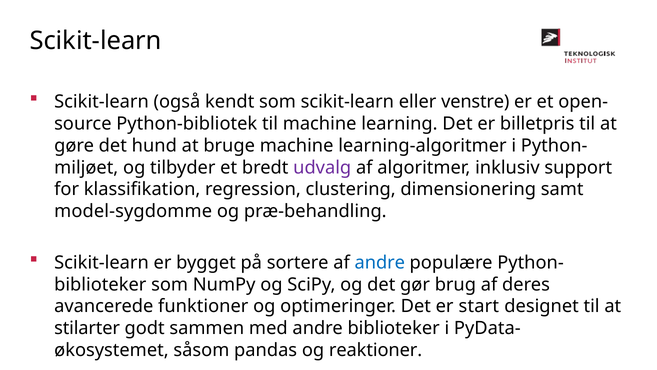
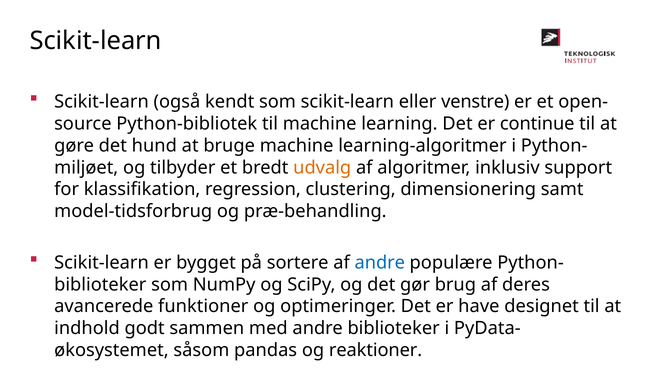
billetpris: billetpris -> continue (537, 124)
udvalg colour: purple -> orange (322, 167)
model-sygdomme: model-sygdomme -> model-tidsforbrug (133, 211)
start: start -> have (479, 306)
stilarter: stilarter -> indhold (87, 328)
